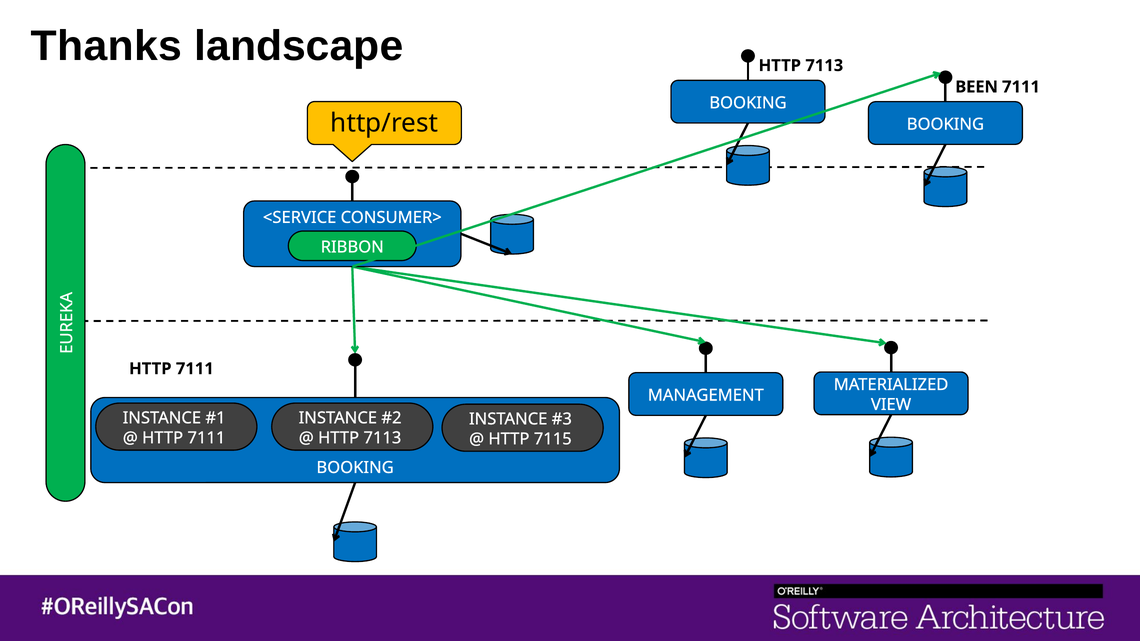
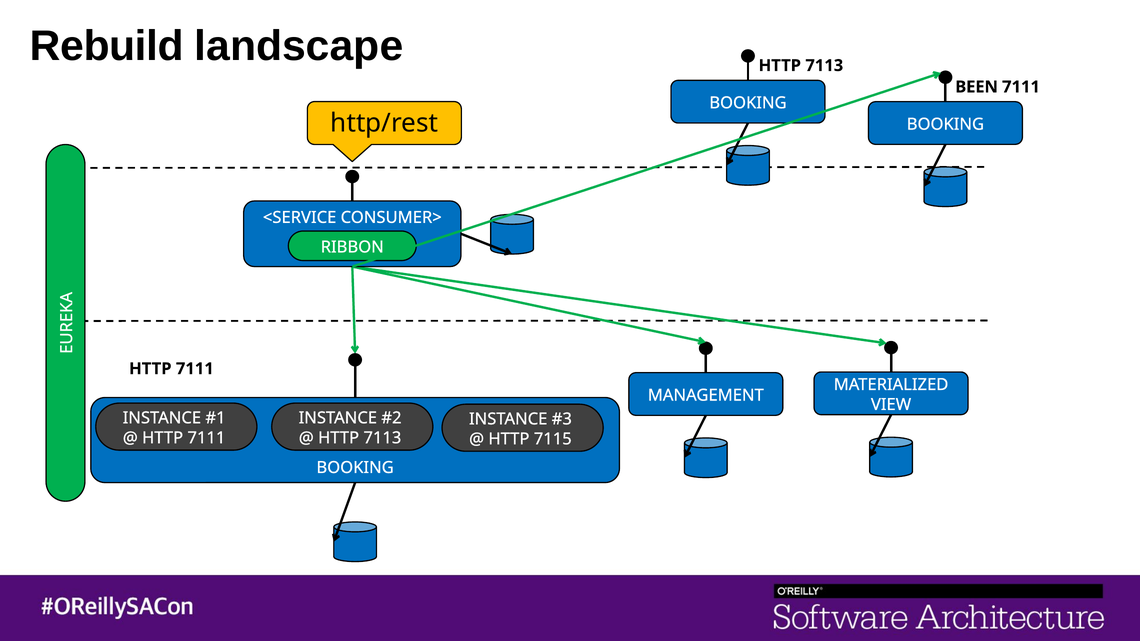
Thanks: Thanks -> Rebuild (107, 46)
